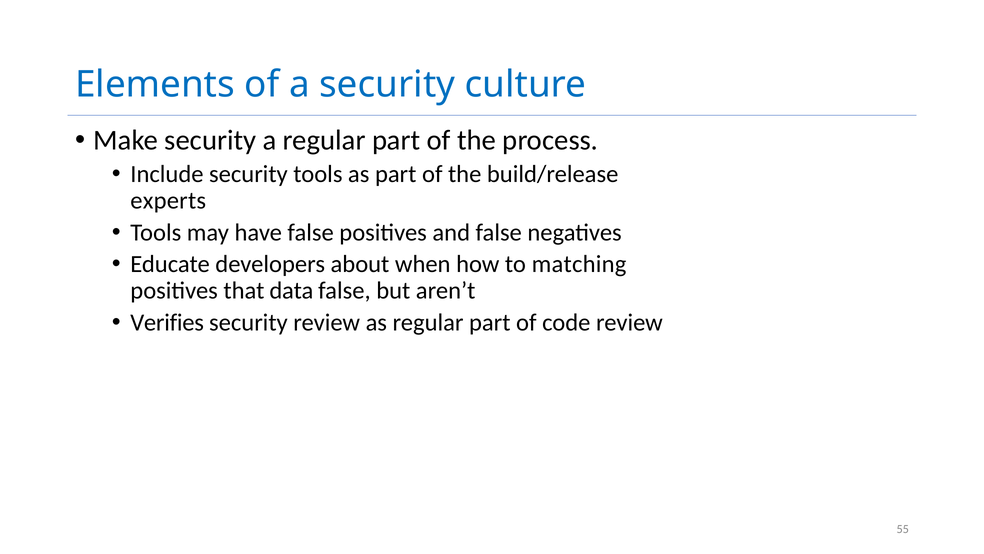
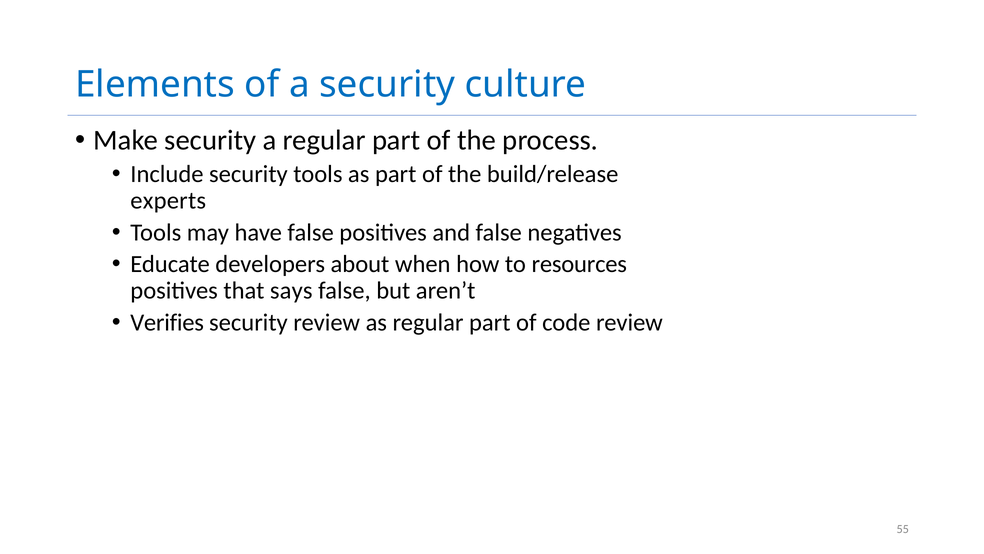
matching: matching -> resources (579, 264)
data: data -> says (291, 290)
